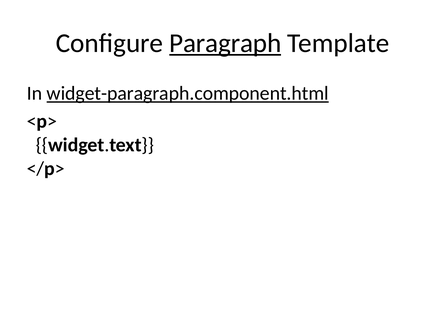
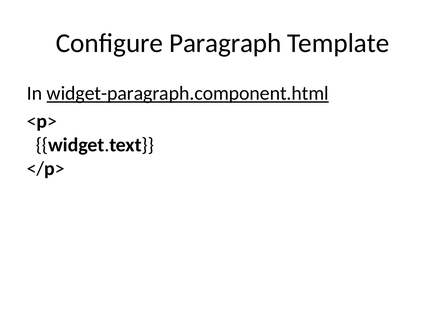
Paragraph underline: present -> none (225, 43)
